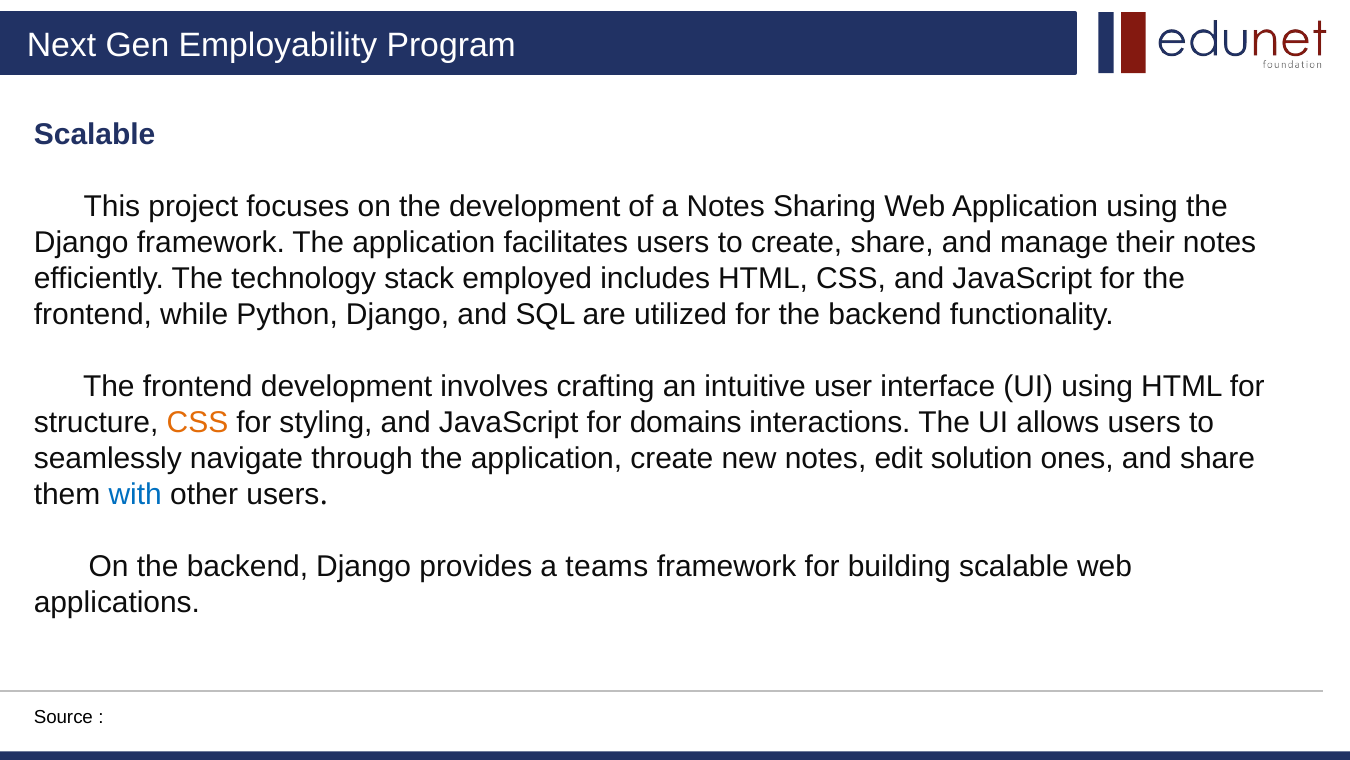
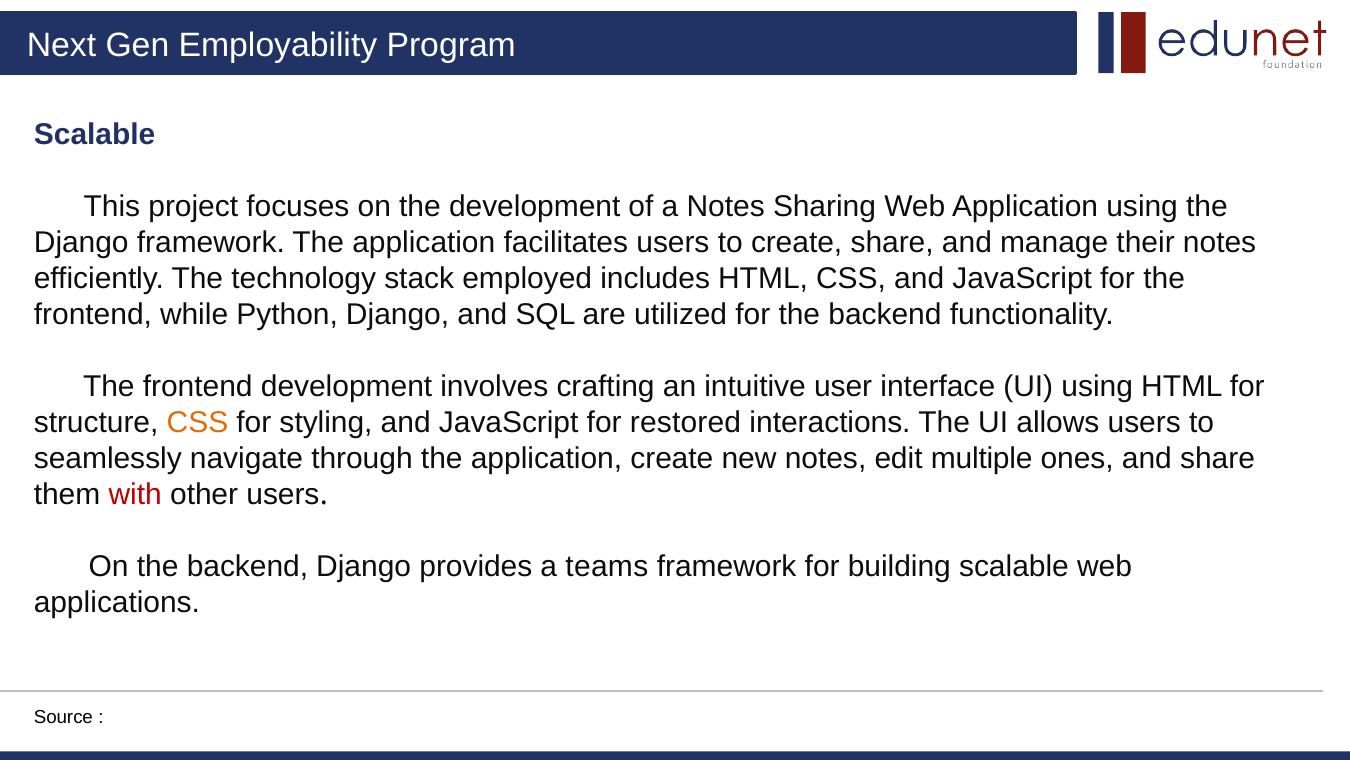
domains: domains -> restored (685, 422)
solution: solution -> multiple (982, 458)
with colour: blue -> red (135, 494)
